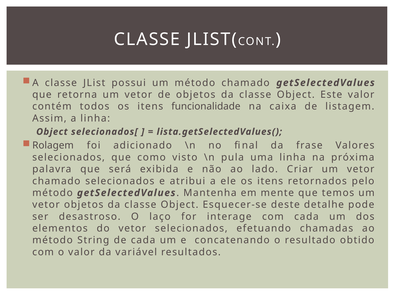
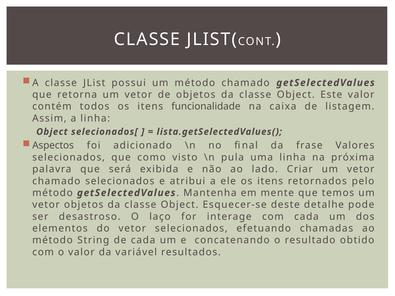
Rolagem: Rolagem -> Aspectos (53, 146)
